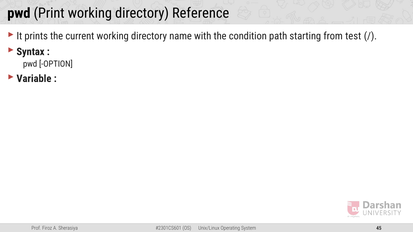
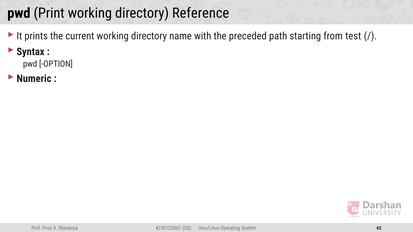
condition: condition -> preceded (248, 36)
Variable: Variable -> Numeric (34, 79)
